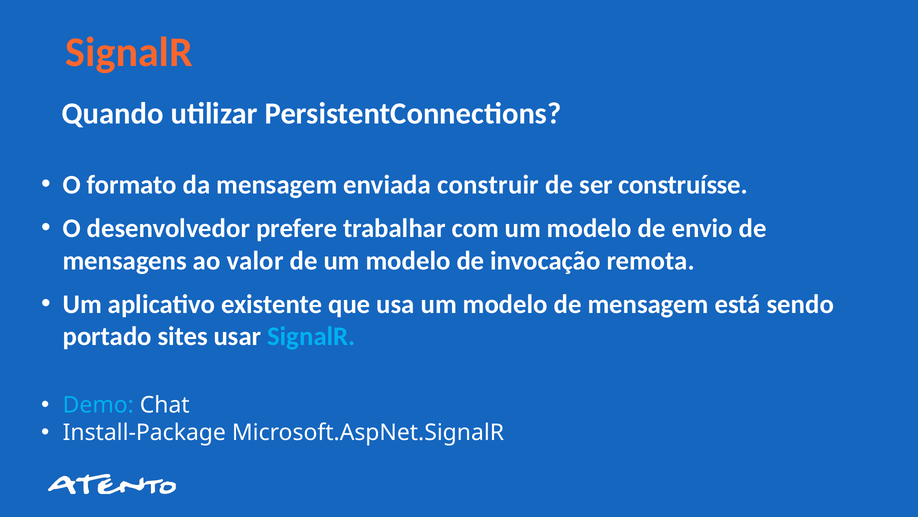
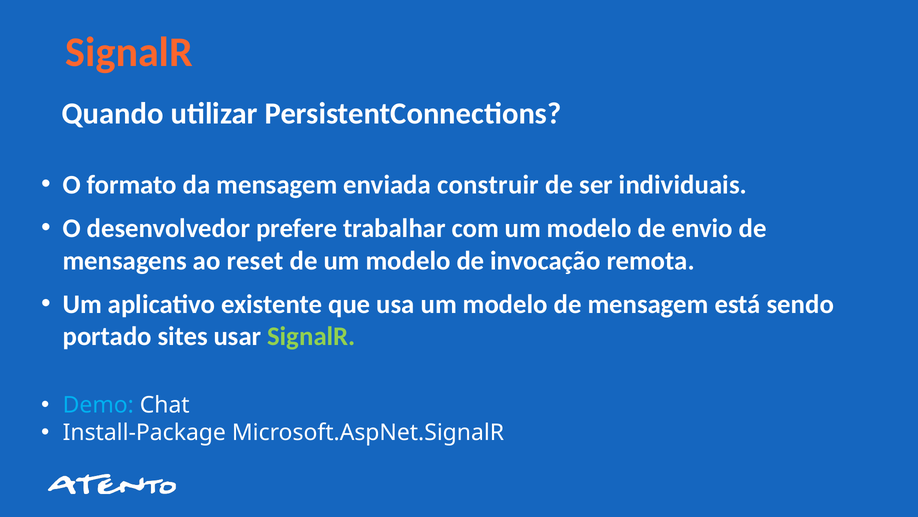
construísse: construísse -> individuais (683, 185)
valor: valor -> reset (255, 260)
SignalR colour: light blue -> light green (311, 336)
